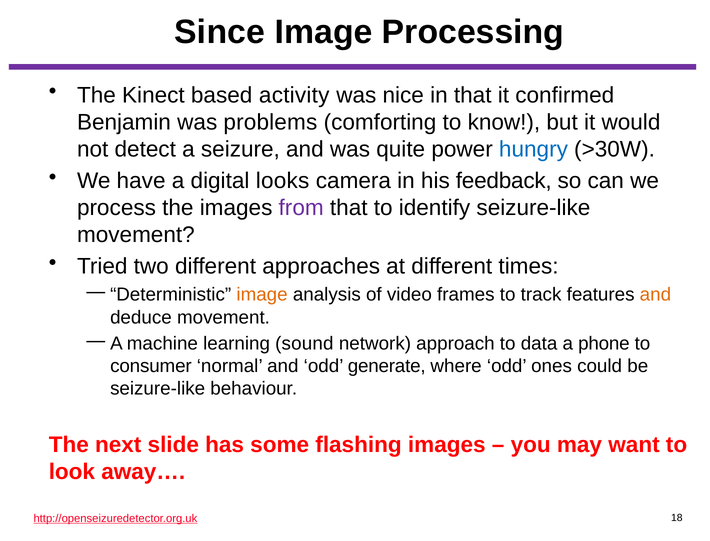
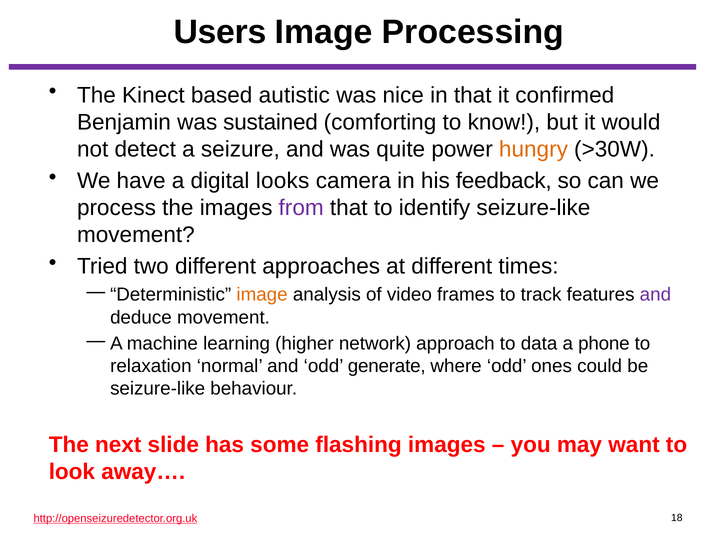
Since: Since -> Users (220, 32)
activity: activity -> autistic (294, 95)
problems: problems -> sustained (271, 122)
hungry colour: blue -> orange (533, 149)
and colour: orange -> purple (655, 295)
sound: sound -> higher (304, 344)
consumer: consumer -> relaxation (151, 366)
